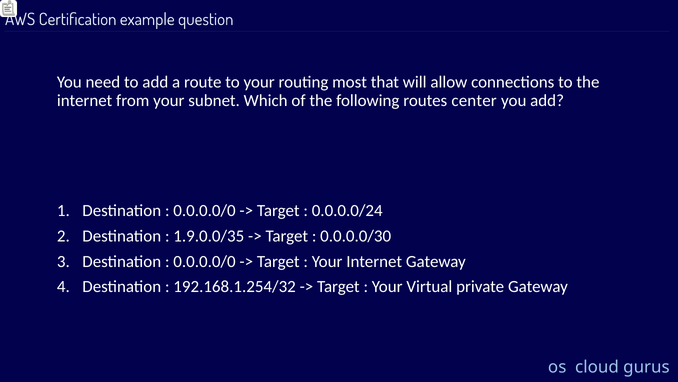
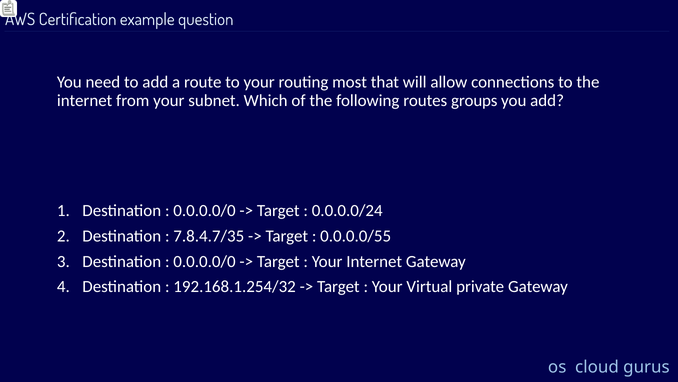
center: center -> groups (474, 100)
1.9.0.0/35: 1.9.0.0/35 -> 7.8.4.7/35 (209, 236)
0.0.0.0/30: 0.0.0.0/30 -> 0.0.0.0/55 (356, 236)
